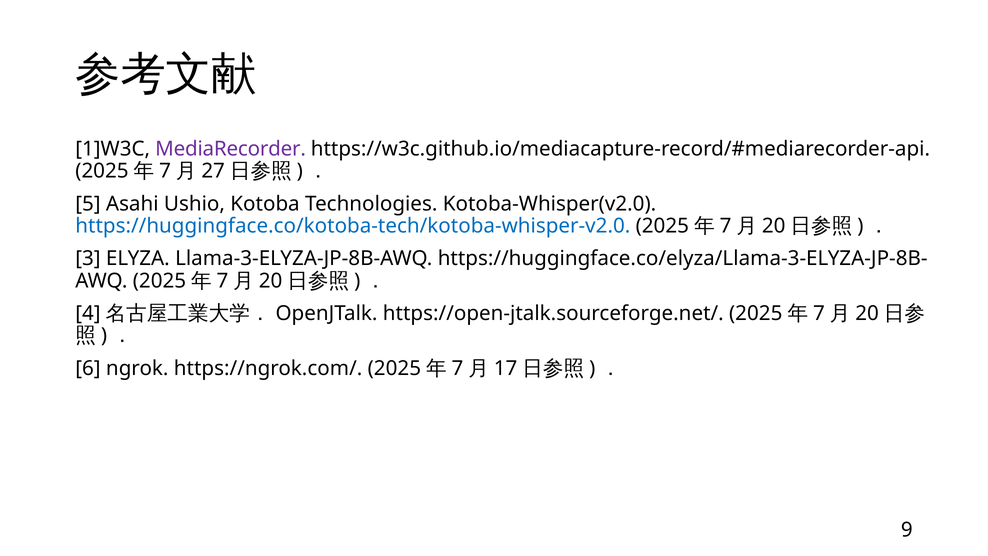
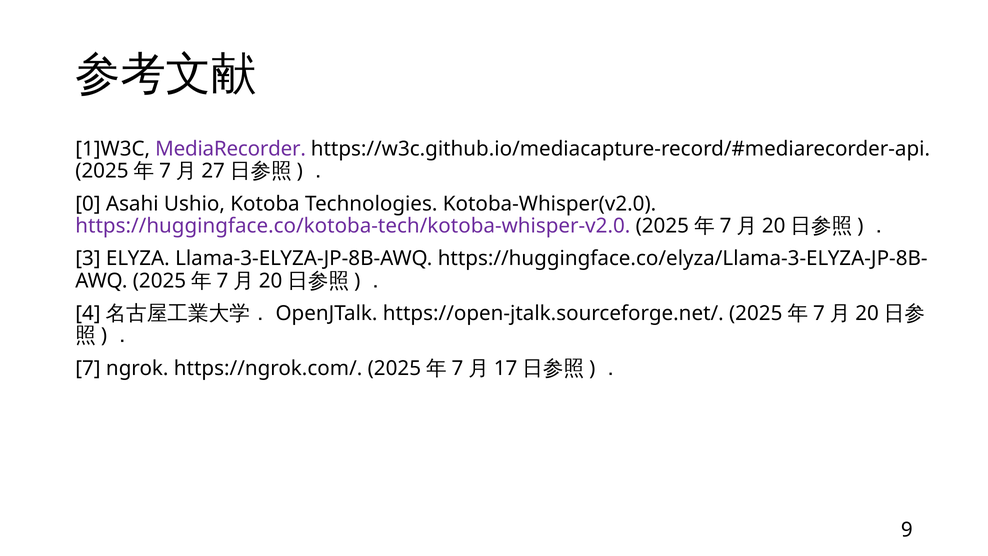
5: 5 -> 0 (88, 204)
https://huggingface.co/kotoba-tech/kotoba-whisper-v2.0 colour: blue -> purple (353, 226)
6: 6 -> 7 (88, 368)
